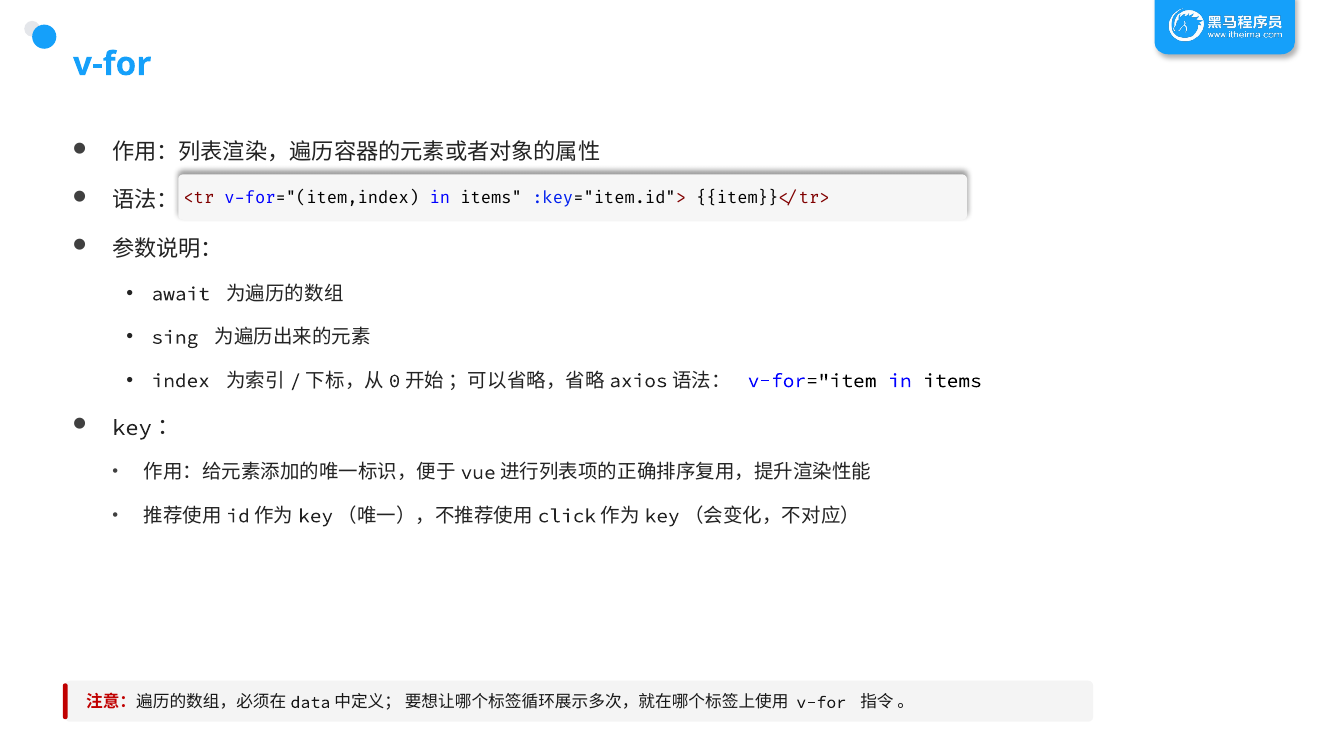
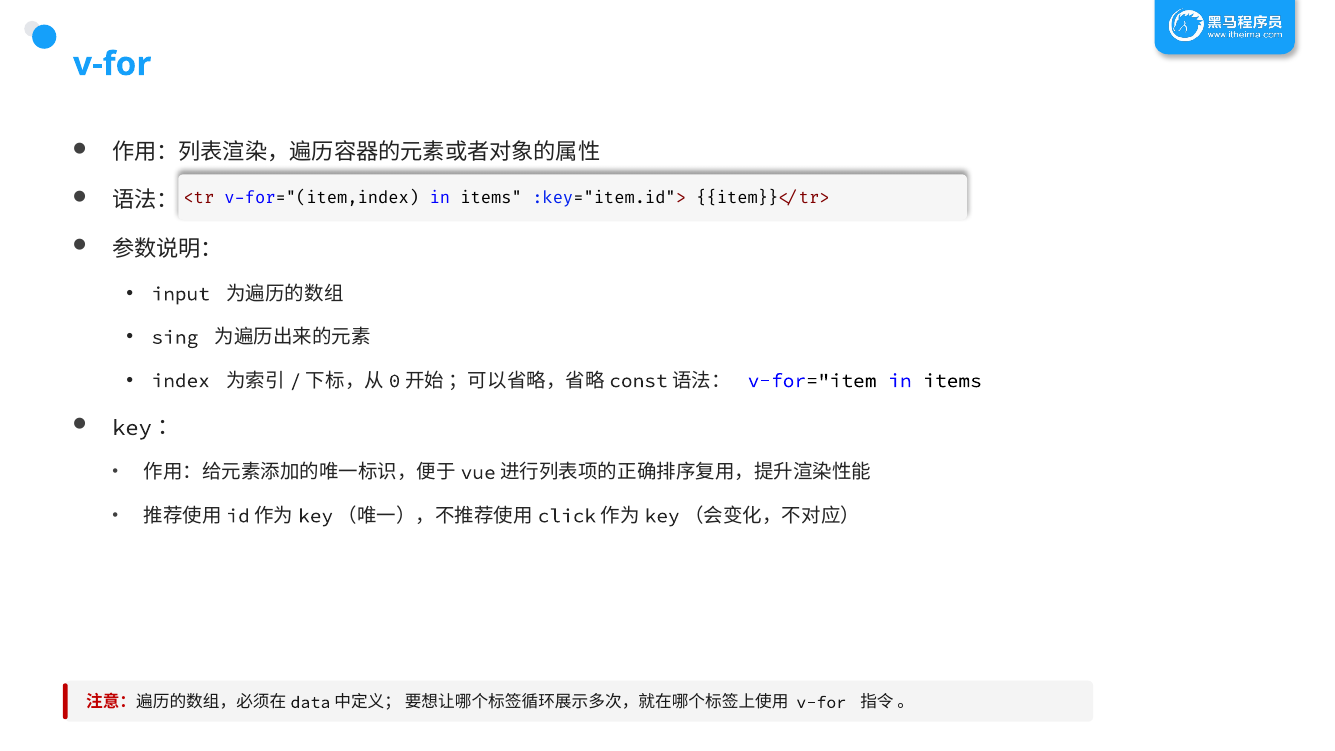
await: await -> input (181, 294)
axios: axios -> const (638, 381)
